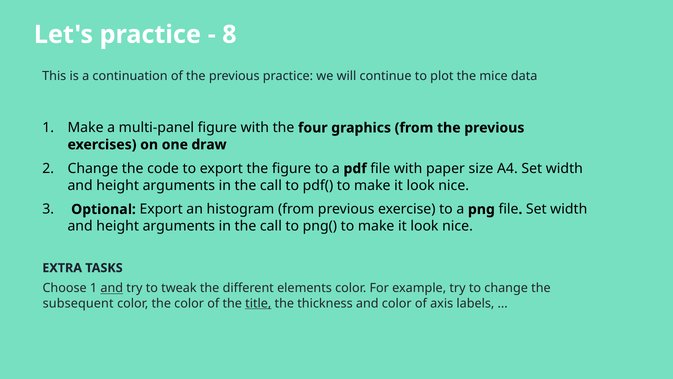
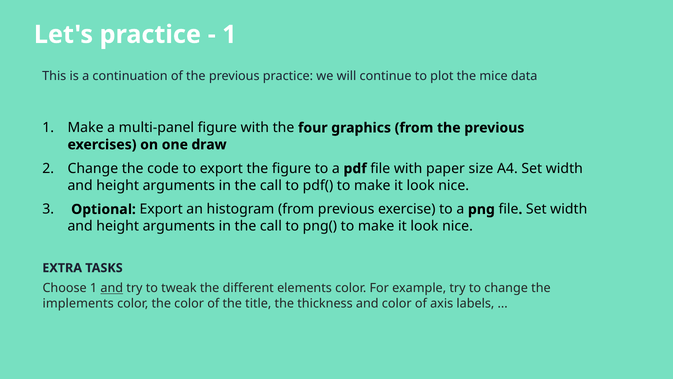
8: 8 -> 1 (229, 35)
subsequent: subsequent -> implements (78, 303)
title underline: present -> none (258, 303)
